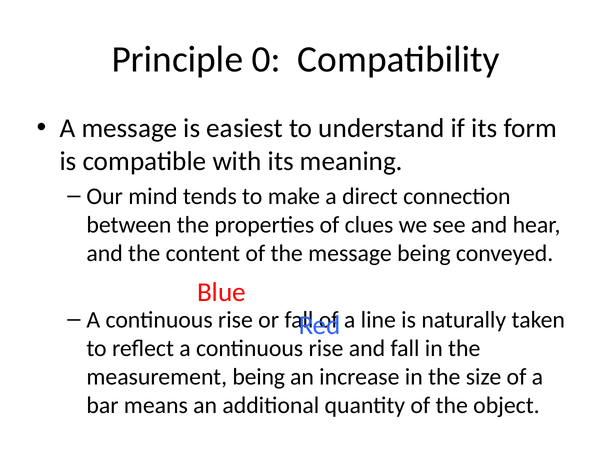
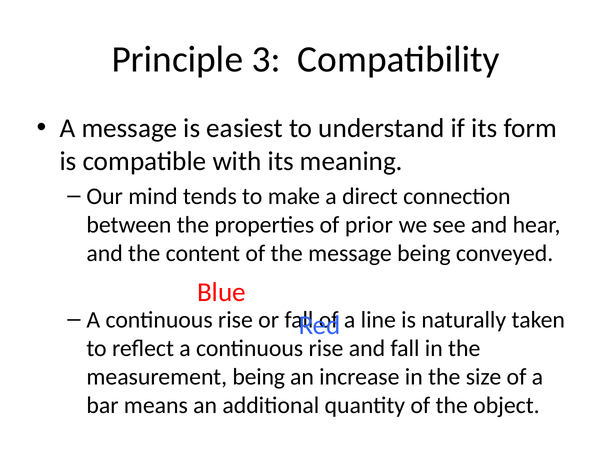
0: 0 -> 3 (266, 59)
clues: clues -> prior (369, 225)
